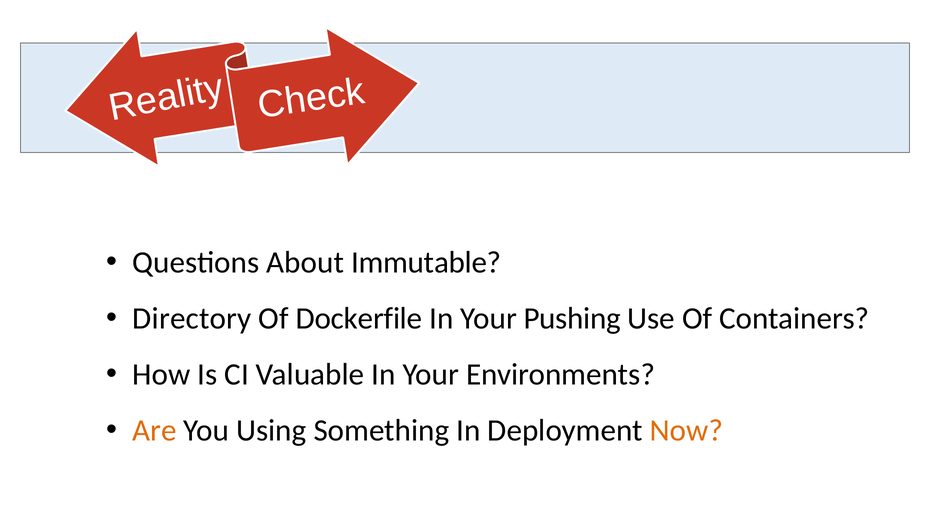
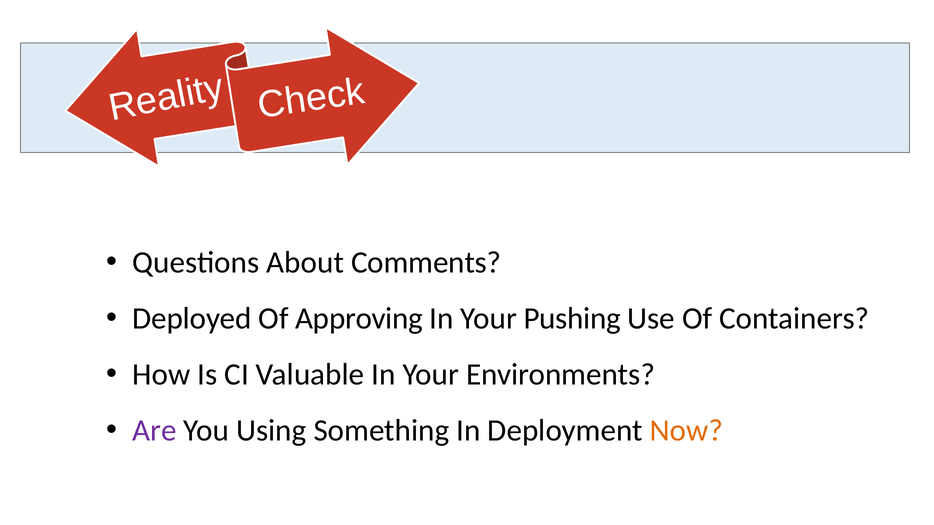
Immutable: Immutable -> Comments (426, 263)
Directory: Directory -> Deployed (192, 319)
Dockerfile: Dockerfile -> Approving (359, 319)
Are colour: orange -> purple (154, 431)
